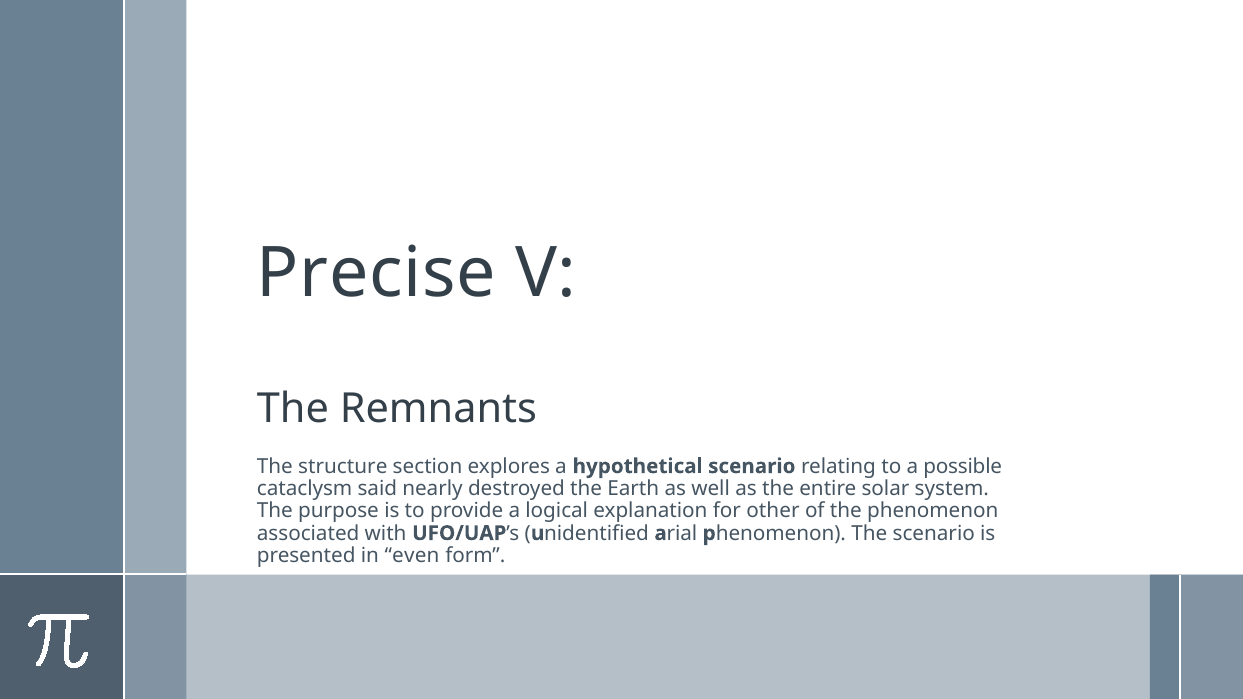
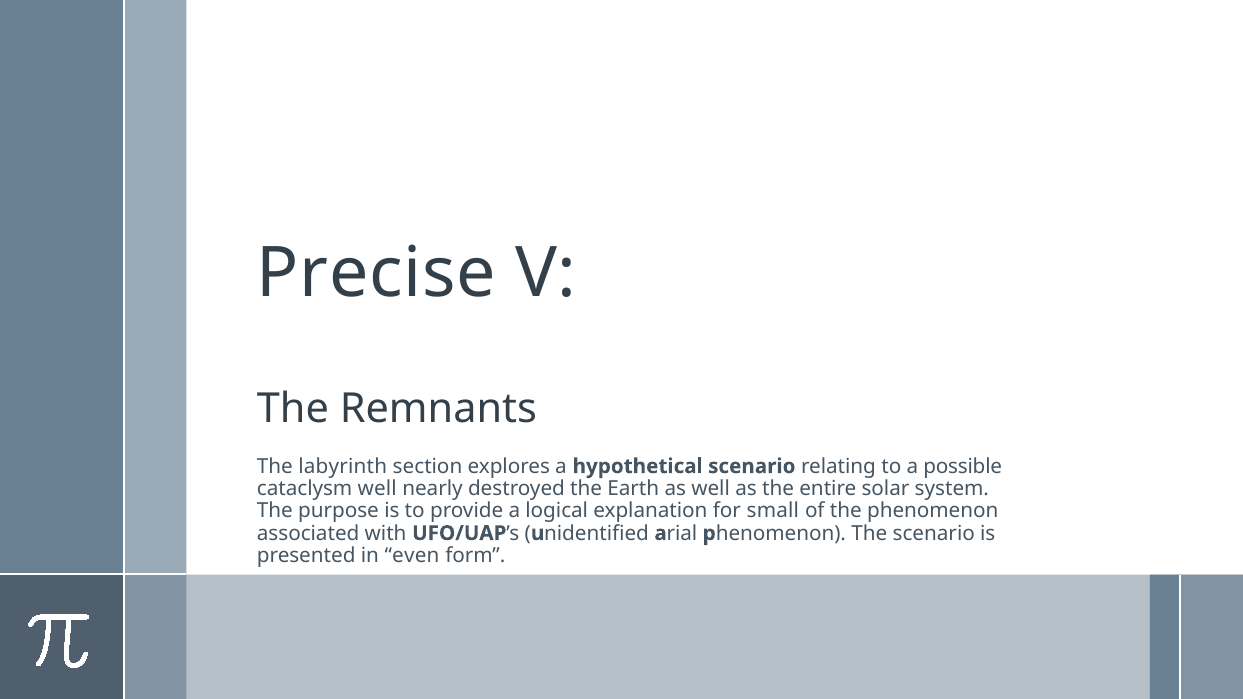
structure: structure -> labyrinth (343, 467)
cataclysm said: said -> well (377, 489)
other: other -> small (773, 511)
